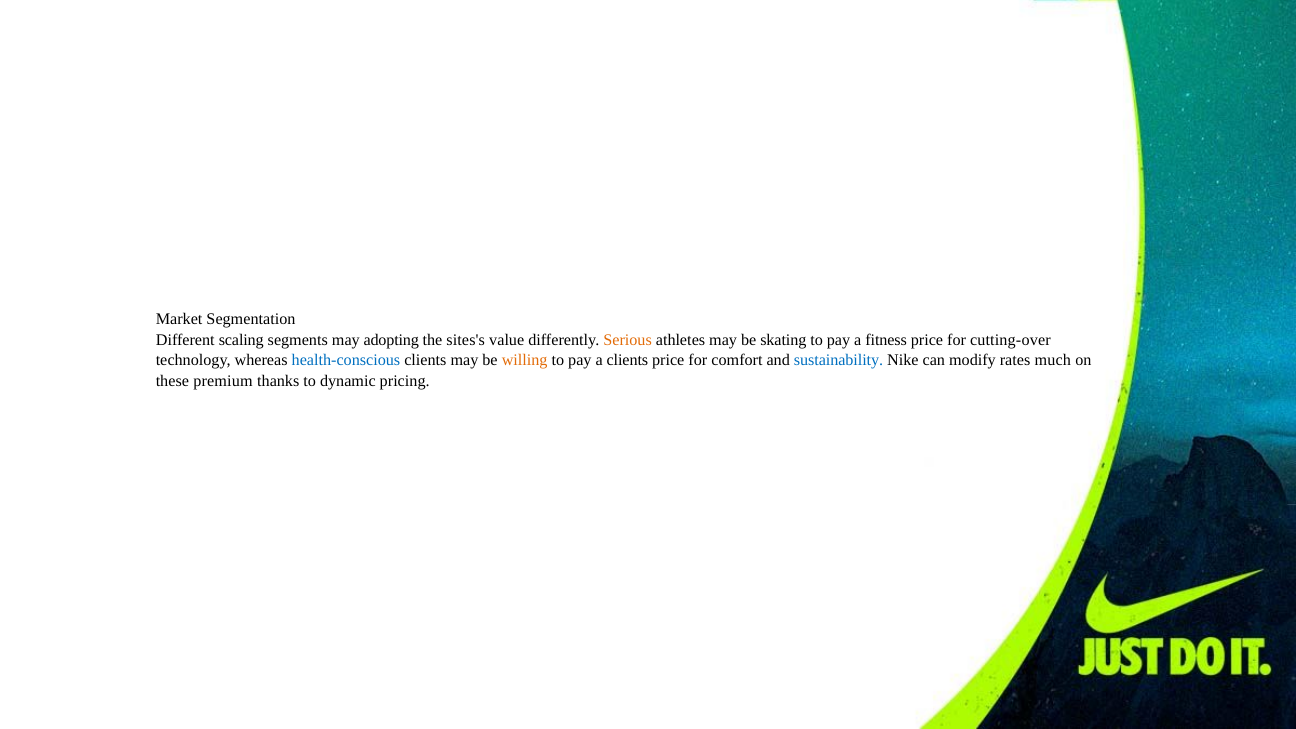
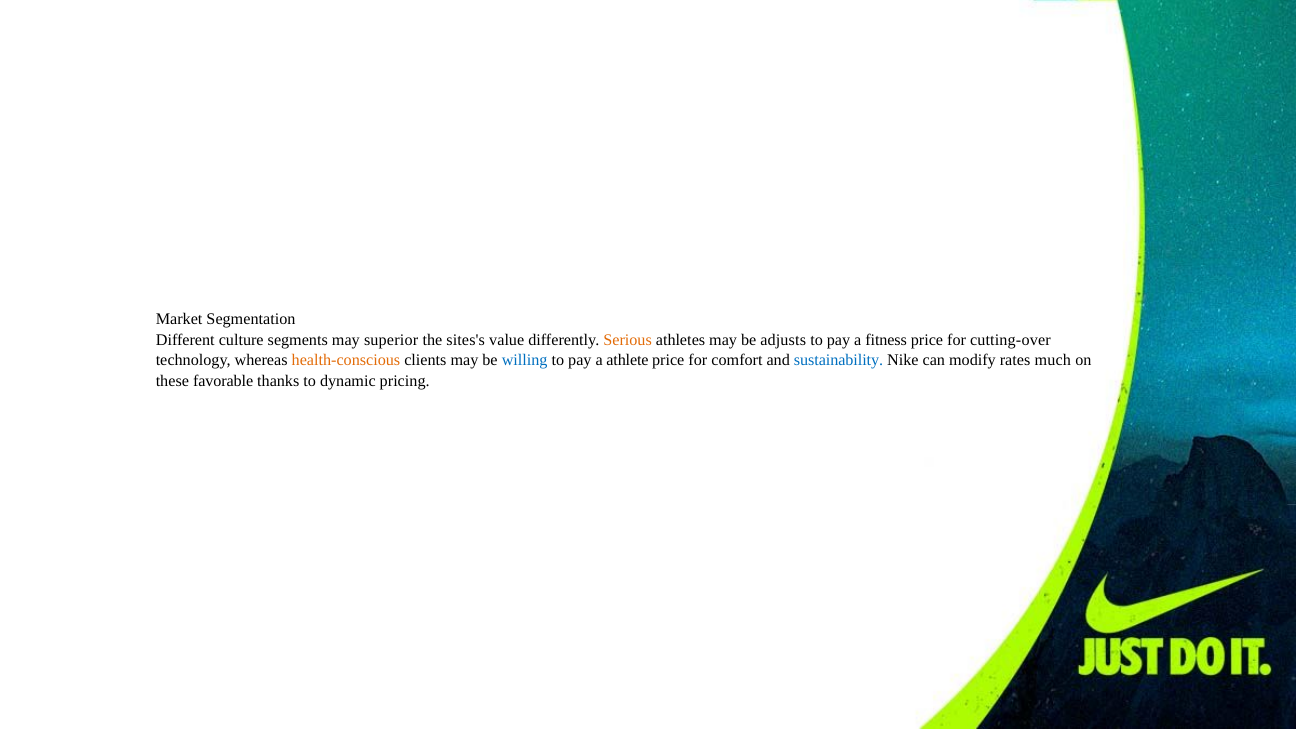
scaling: scaling -> culture (241, 340)
adopting: adopting -> superior (391, 340)
skating: skating -> adjusts (783, 340)
health-conscious colour: blue -> orange (346, 360)
willing colour: orange -> blue (525, 360)
a clients: clients -> athlete (627, 360)
premium: premium -> favorable (223, 381)
